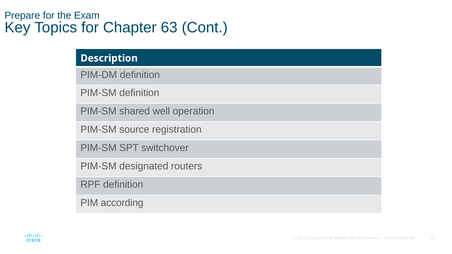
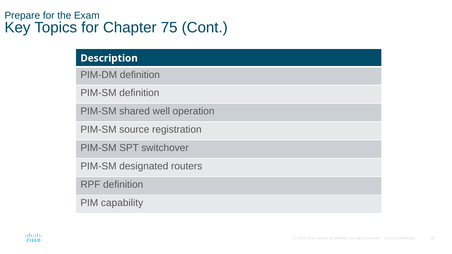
63: 63 -> 75 (169, 27)
according: according -> capability (122, 203)
